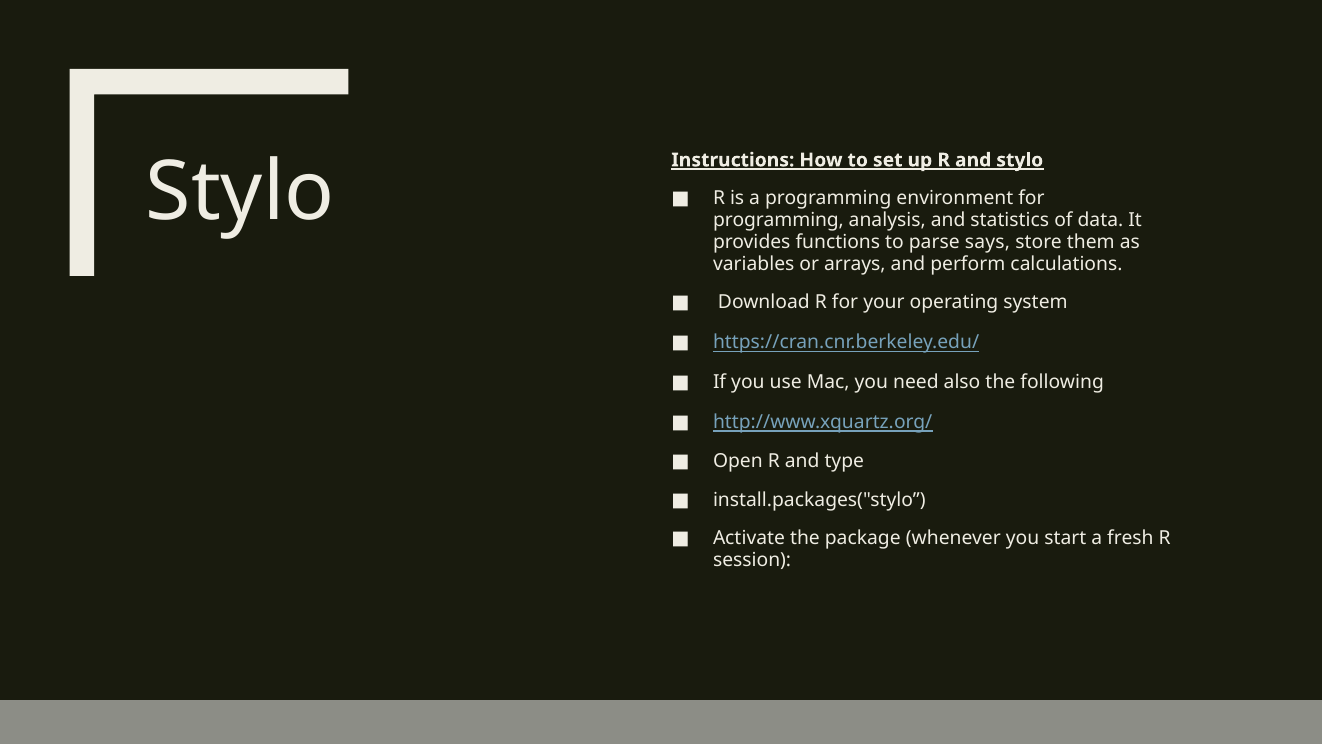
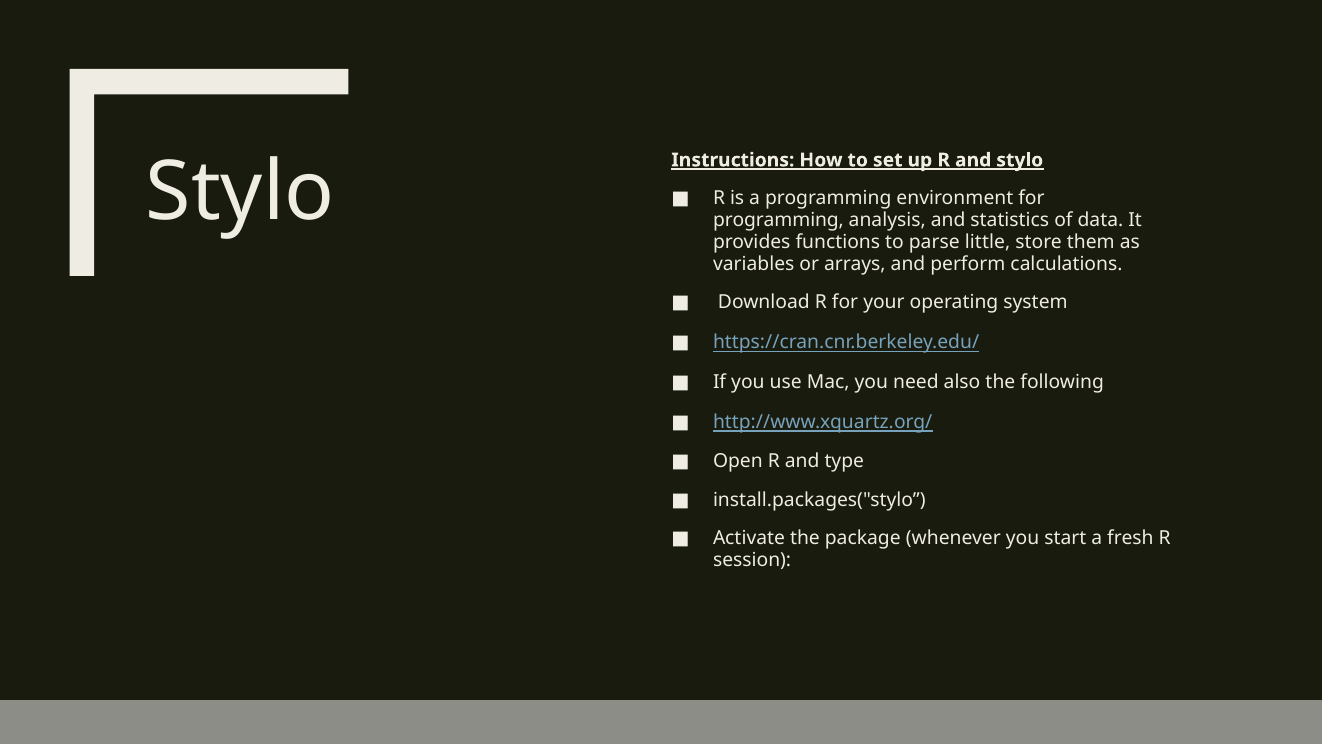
says: says -> little (988, 242)
